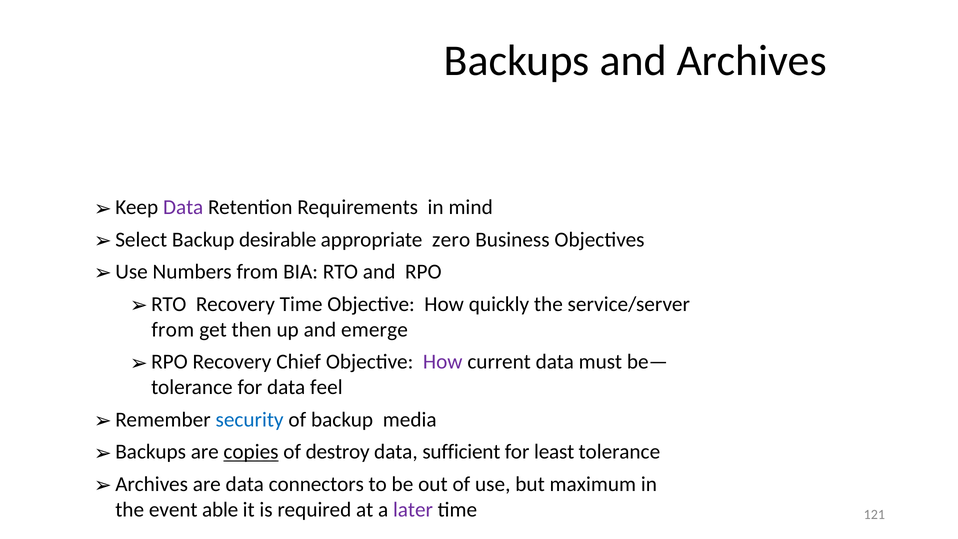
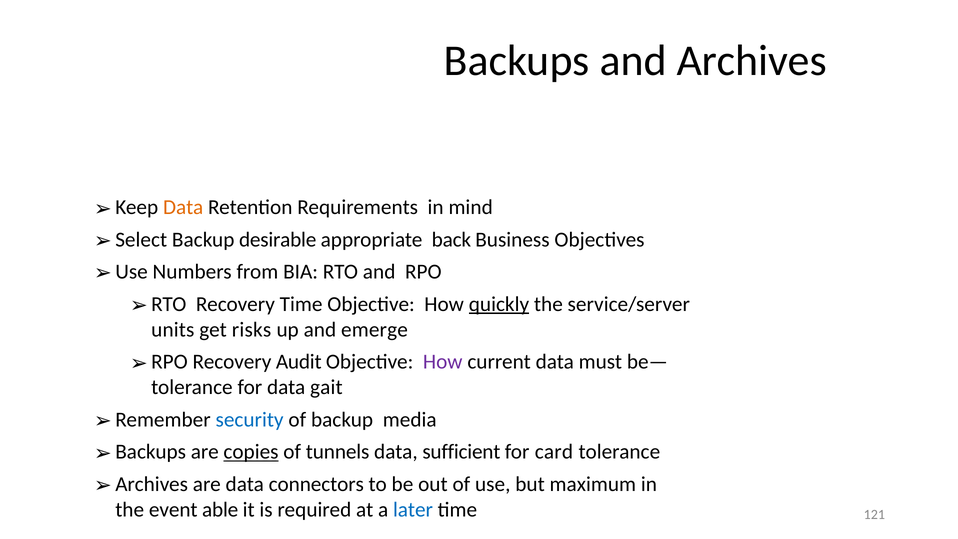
Data colour: purple -> orange (183, 207)
zero: zero -> back (451, 240)
quickly underline: none -> present (499, 304)
from: from -> units (173, 330)
then: then -> risks (252, 330)
Chief: Chief -> Audit (299, 362)
feel: feel -> gait (326, 387)
destroy: destroy -> tunnels (338, 452)
least: least -> card (554, 452)
later colour: purple -> blue (413, 510)
